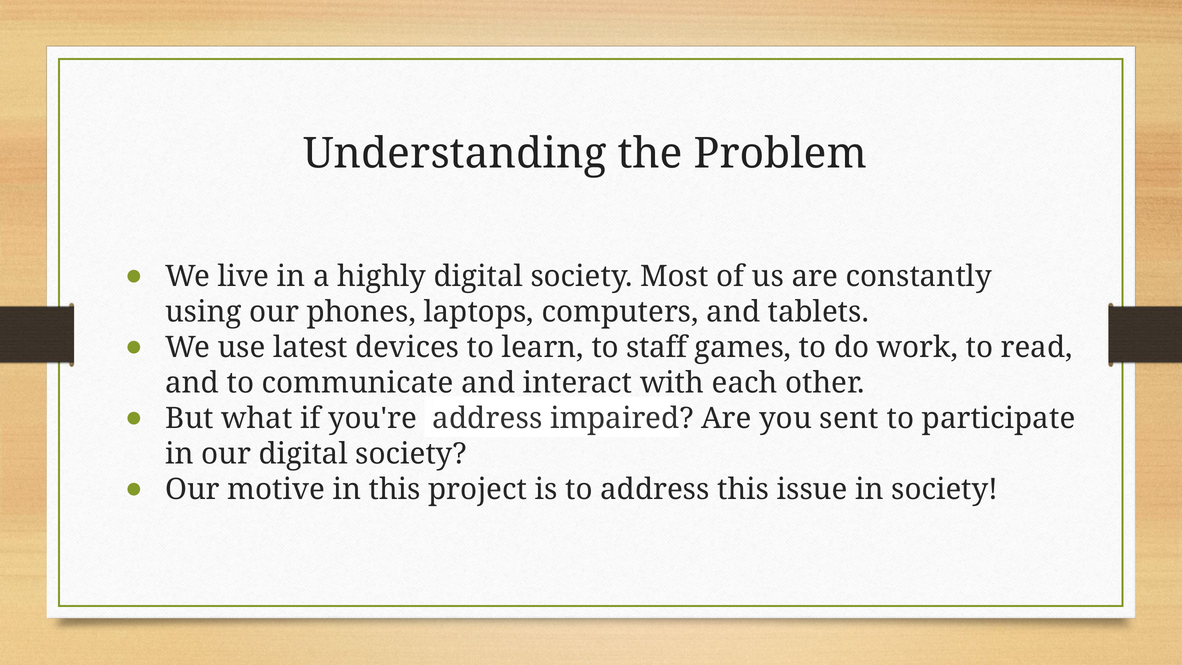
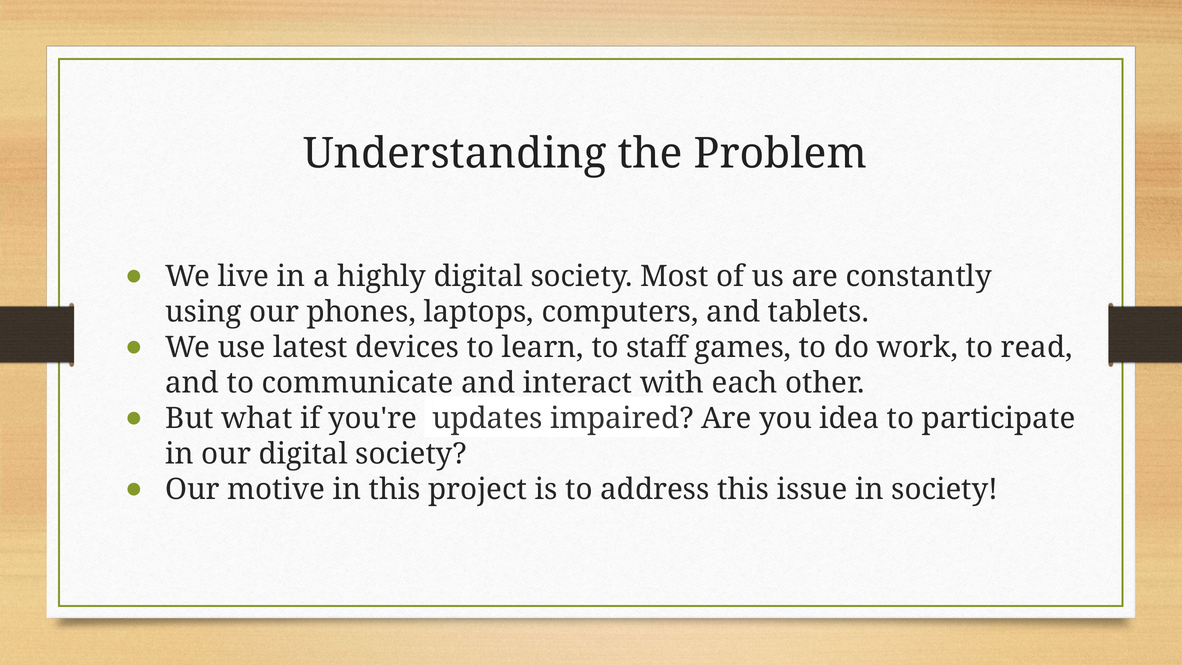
you're address: address -> updates (487, 418)
sent: sent -> idea (849, 418)
